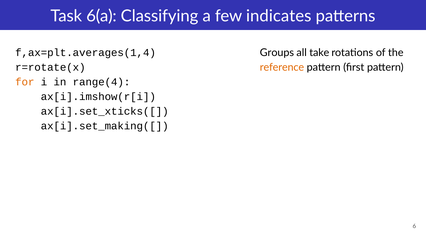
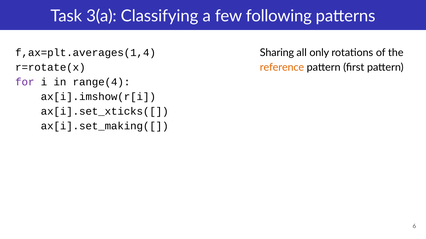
6(a: 6(a -> 3(a (101, 16)
indicates: indicates -> following (279, 16)
Groups: Groups -> Sharing (277, 53)
take: take -> only (319, 53)
for colour: orange -> purple (25, 82)
